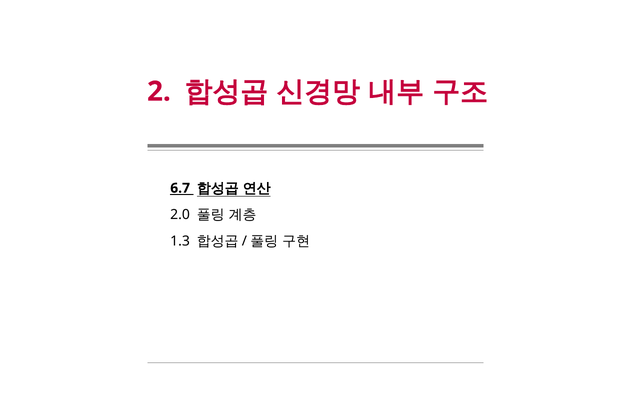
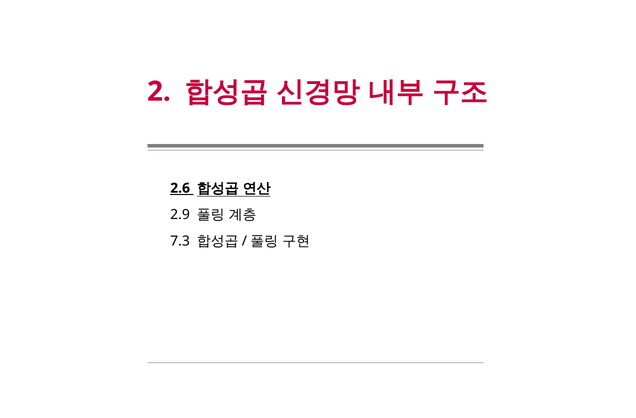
6.7: 6.7 -> 2.6 (180, 188)
2.0: 2.0 -> 2.9 (180, 215)
1.3: 1.3 -> 7.3 (180, 241)
